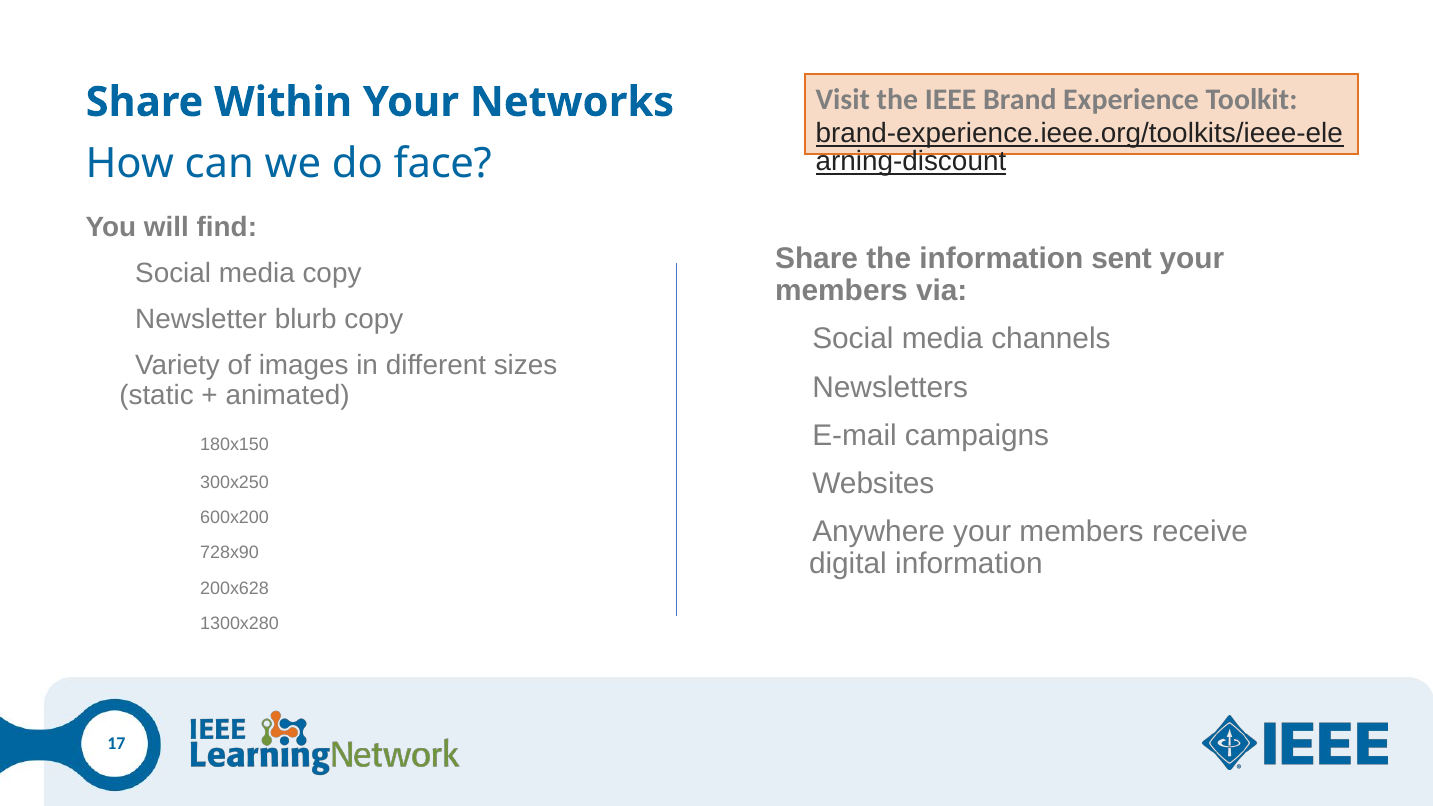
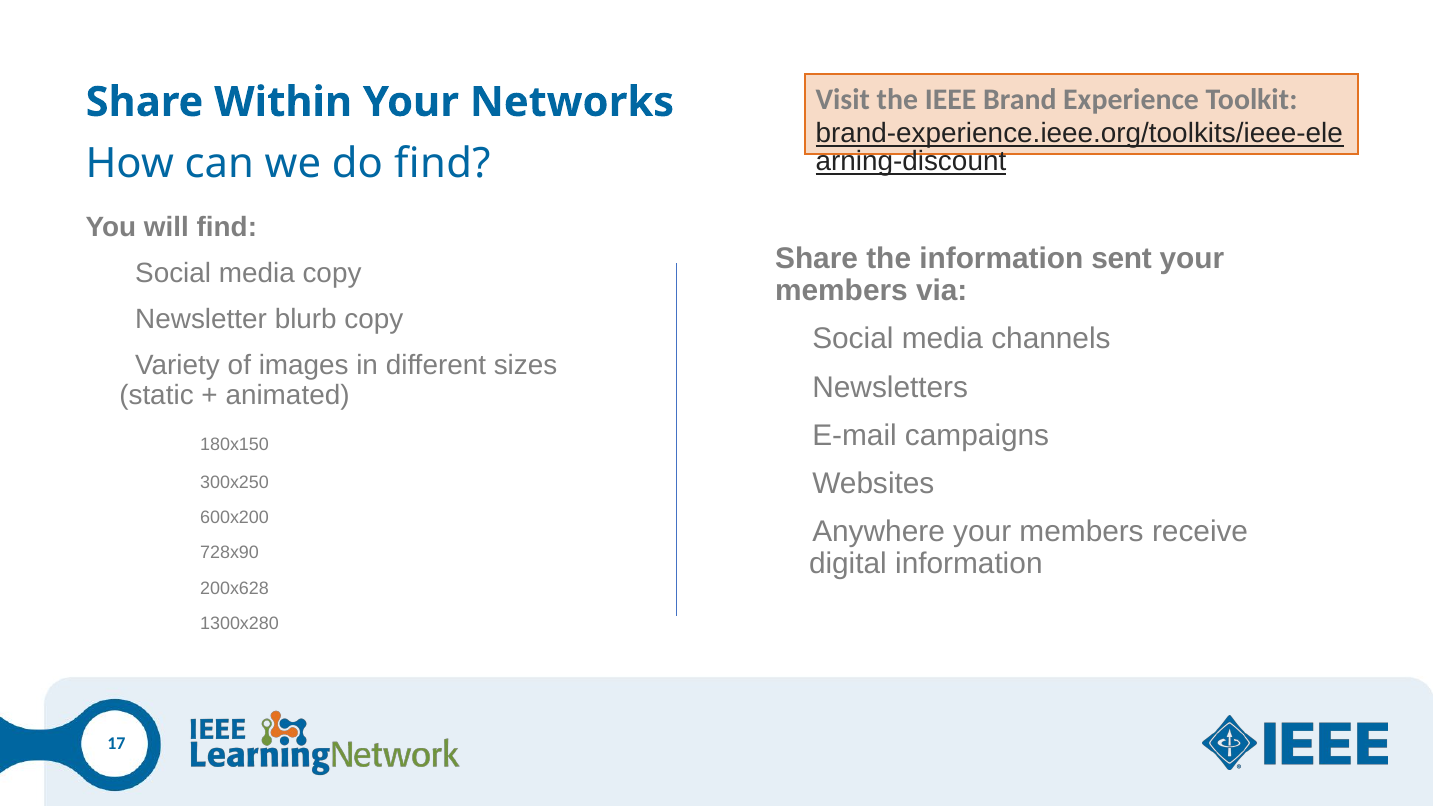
do face: face -> find (442, 163)
